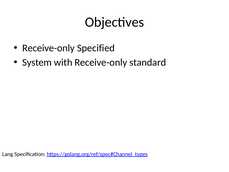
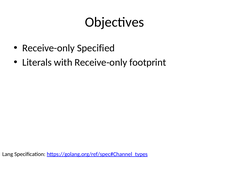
System: System -> Literals (37, 62)
standard: standard -> footprint (148, 62)
